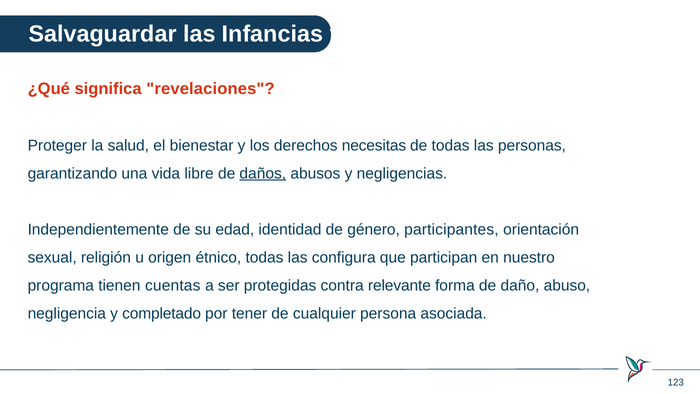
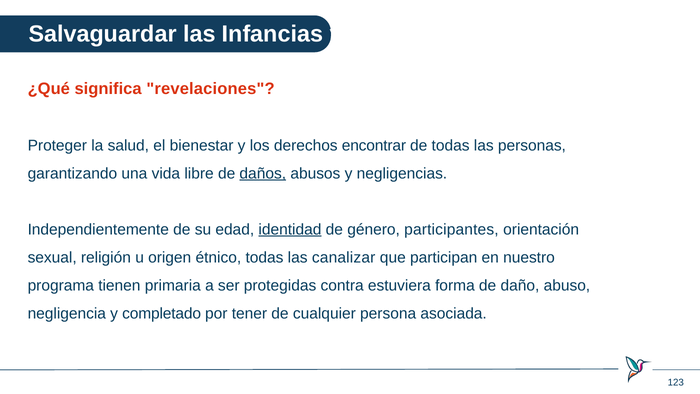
necesitas: necesitas -> encontrar (374, 145)
identidad underline: none -> present (290, 229)
configura: configura -> canalizar (344, 257)
cuentas: cuentas -> primaria (173, 285)
relevante: relevante -> estuviera (399, 285)
